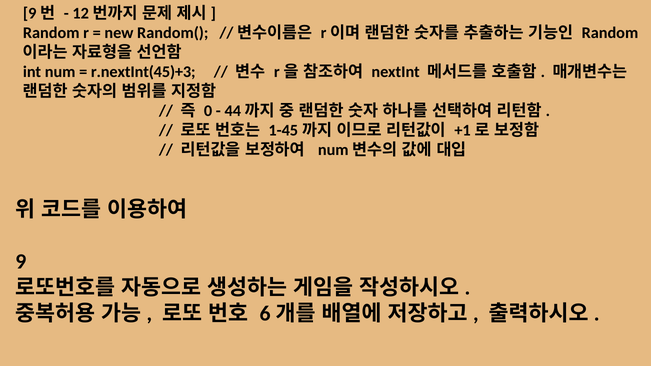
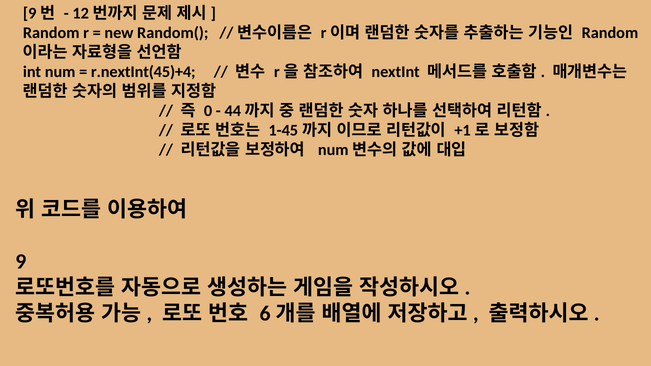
r.nextInt(45)+3: r.nextInt(45)+3 -> r.nextInt(45)+4 (143, 72)
